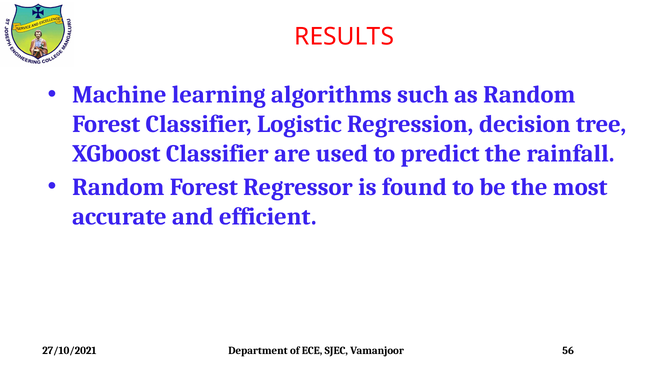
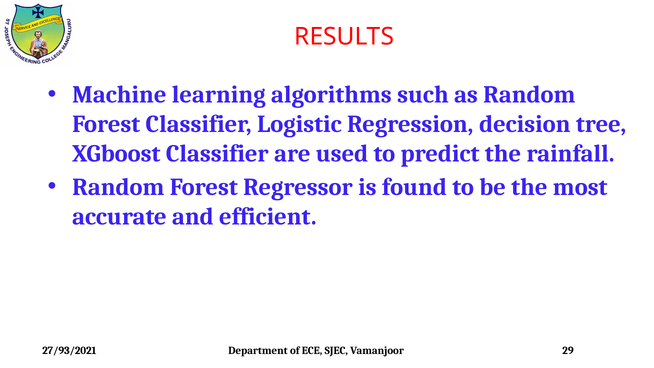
27/10/2021: 27/10/2021 -> 27/93/2021 (69, 351)
56: 56 -> 29 (568, 351)
